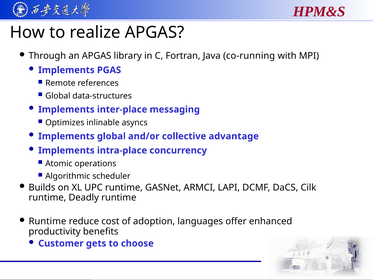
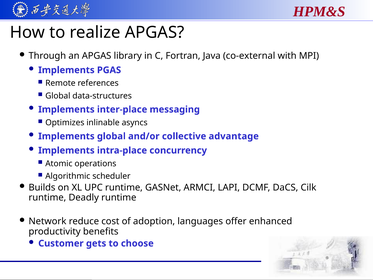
co-running: co-running -> co-external (249, 56)
Runtime: Runtime -> Network (47, 221)
